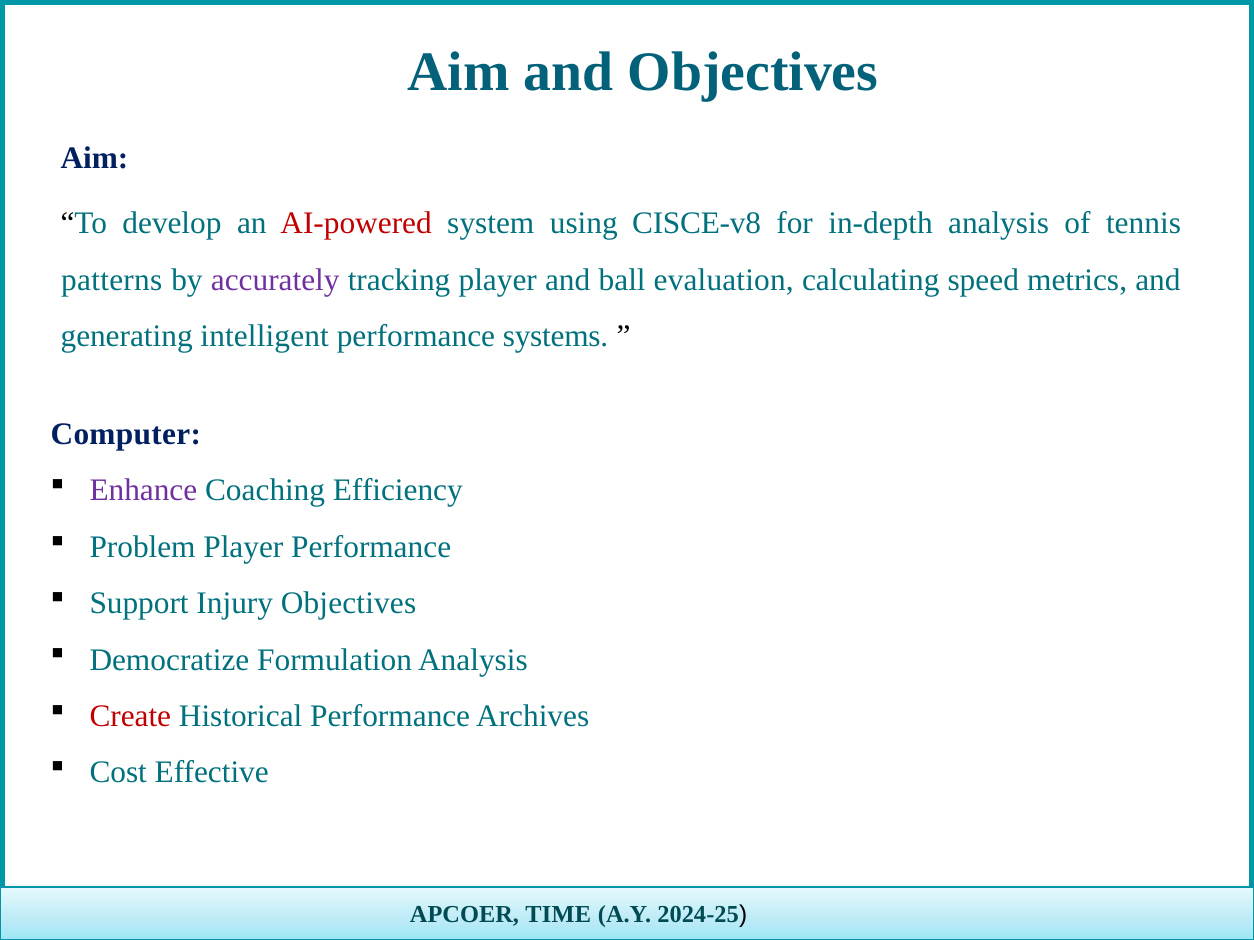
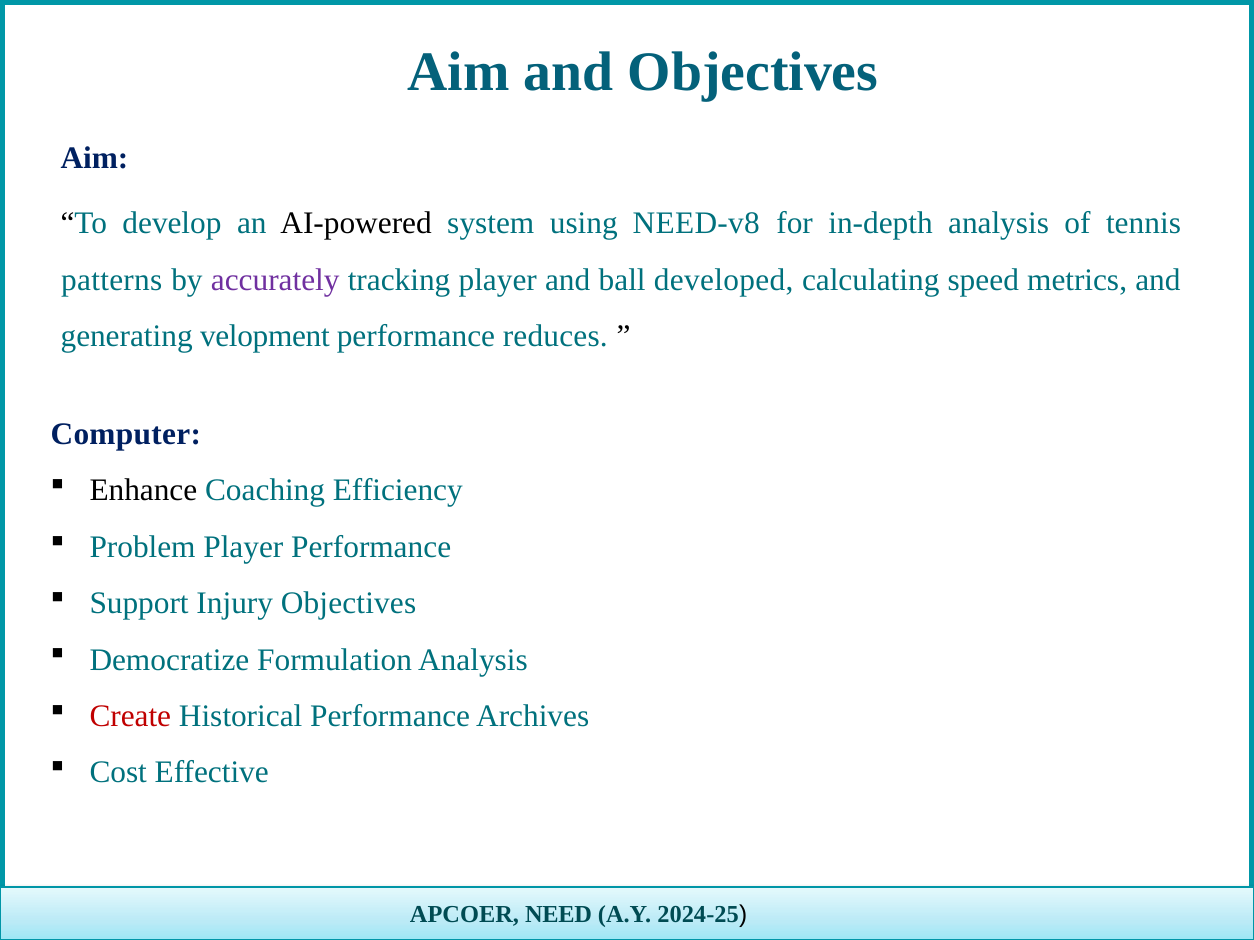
AI-powered colour: red -> black (356, 224)
CISCE-v8: CISCE-v8 -> NEED-v8 (696, 224)
evaluation: evaluation -> developed (724, 280)
intelligent: intelligent -> velopment (265, 336)
systems: systems -> reduces (555, 336)
Enhance colour: purple -> black (143, 491)
TIME: TIME -> NEED (559, 915)
